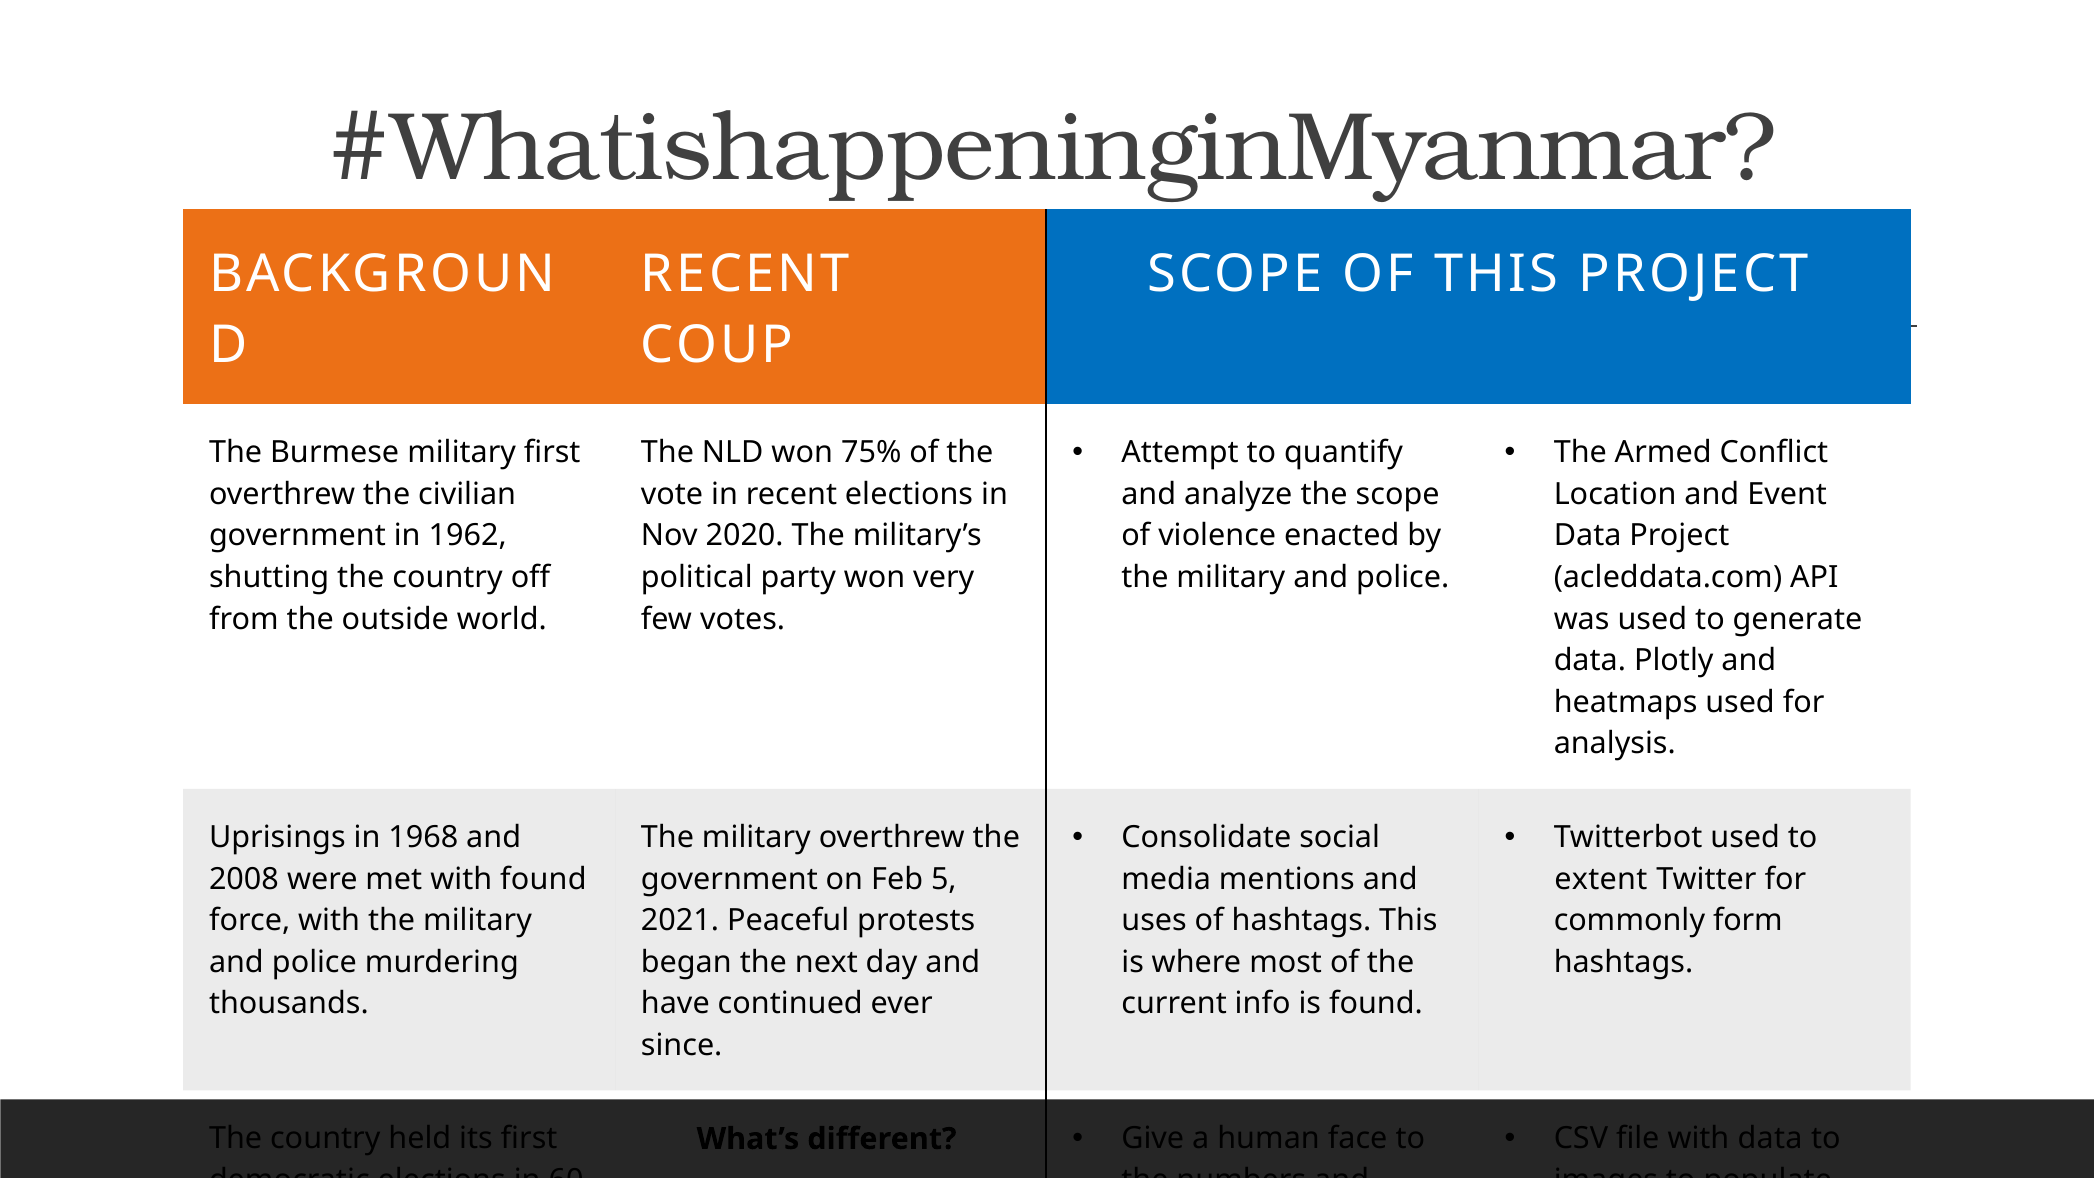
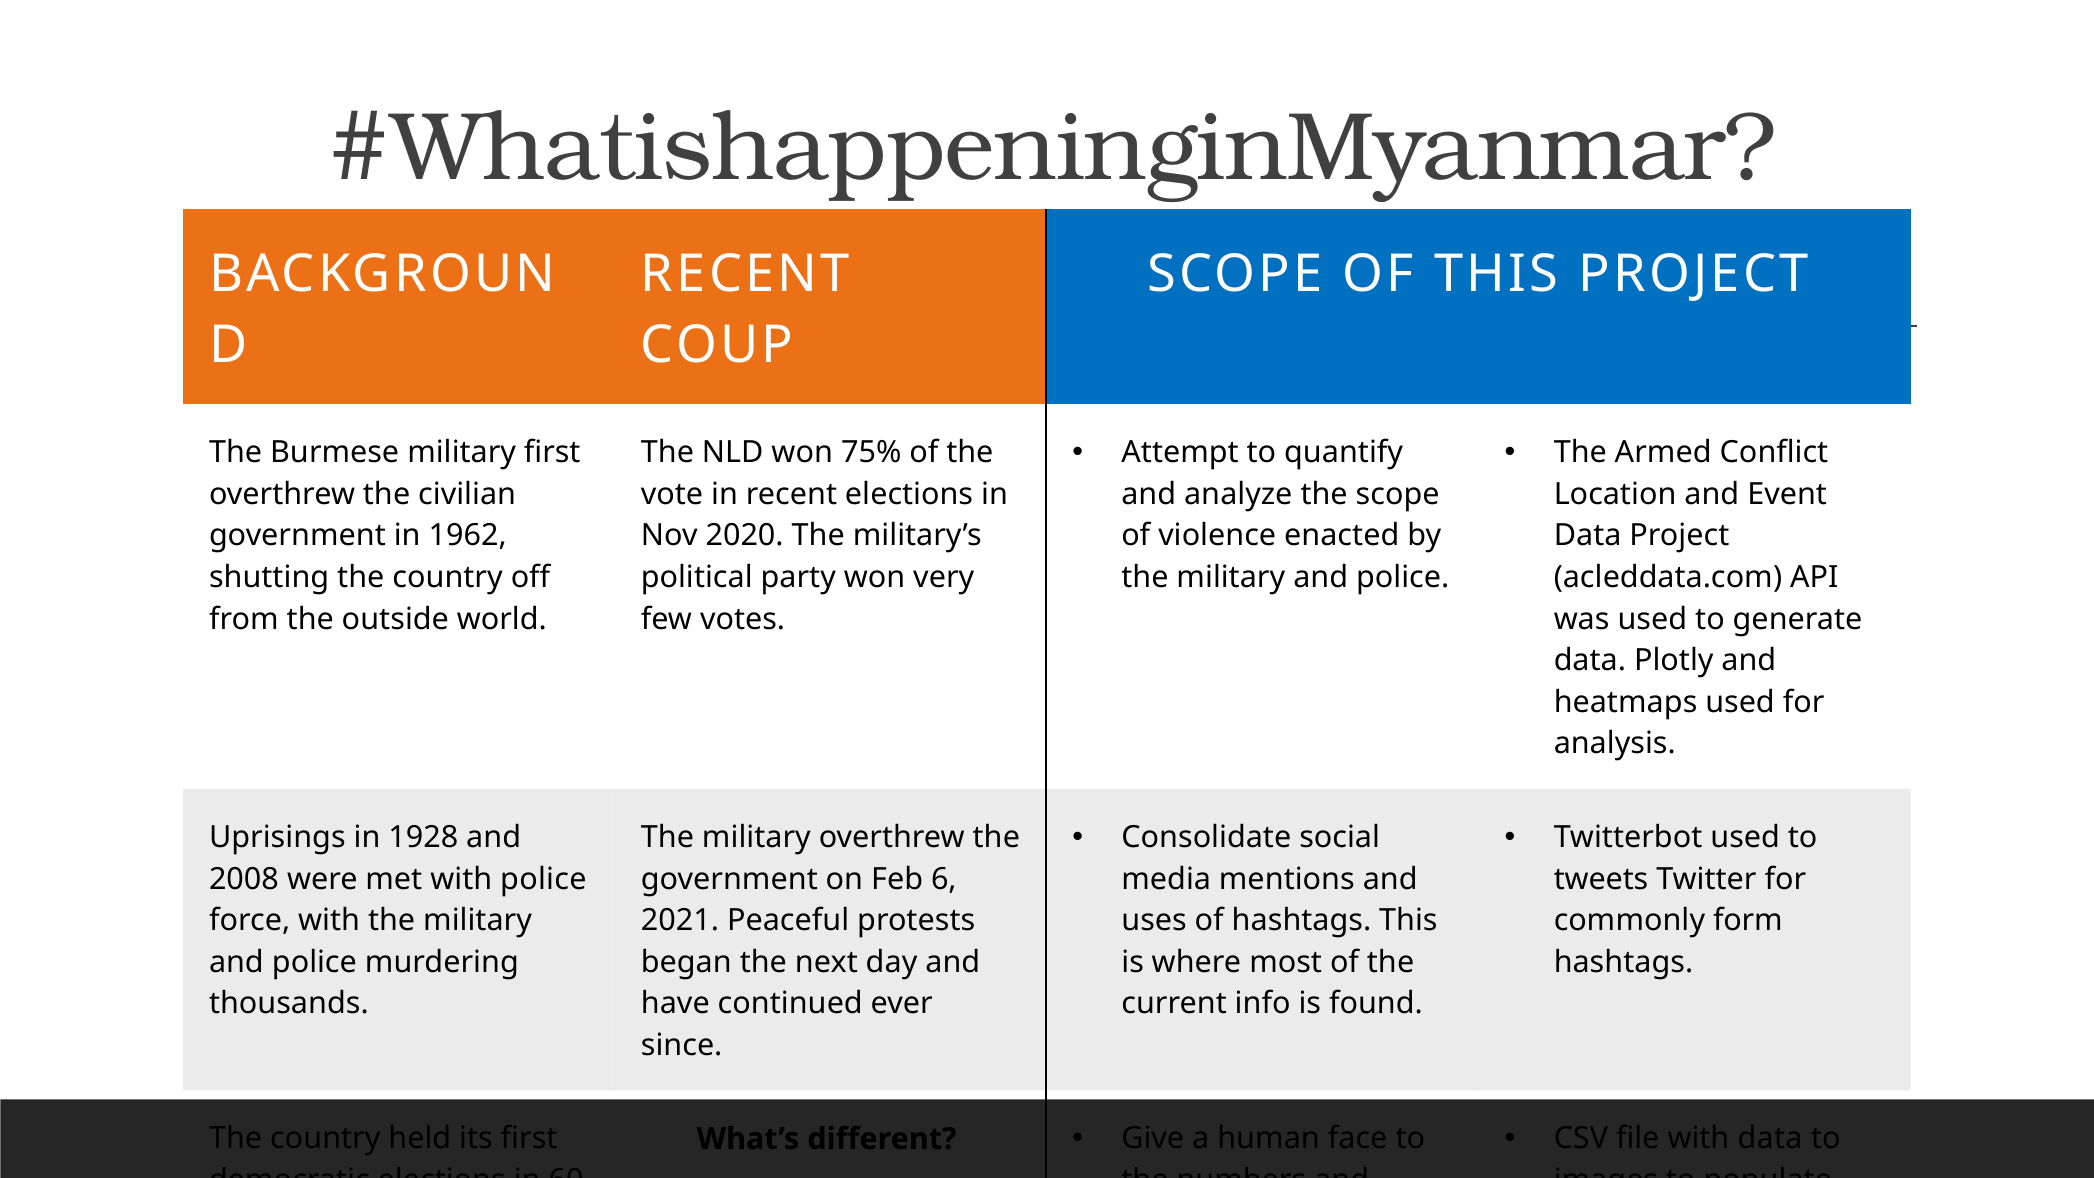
1968: 1968 -> 1928 (423, 837)
with found: found -> police (543, 879)
5: 5 -> 6 (944, 879)
extent: extent -> tweets (1601, 879)
